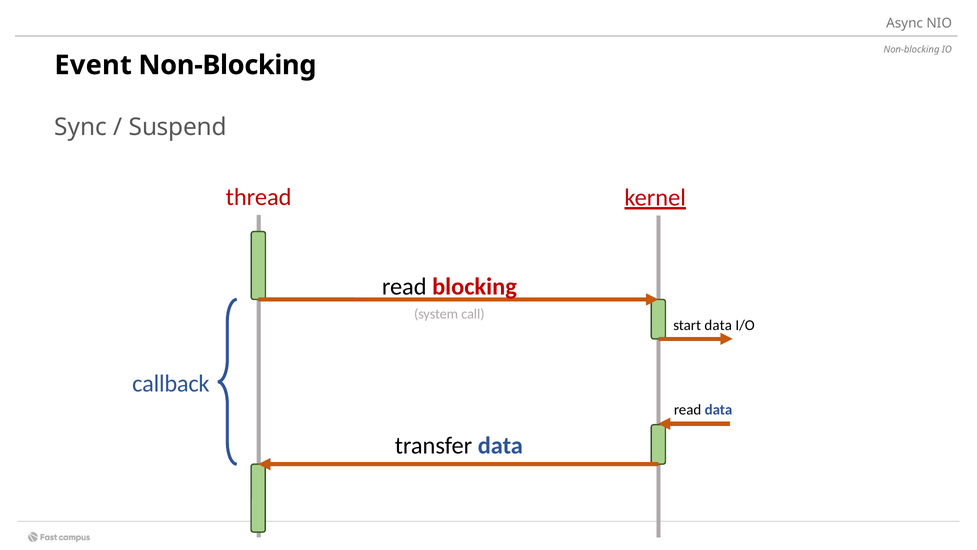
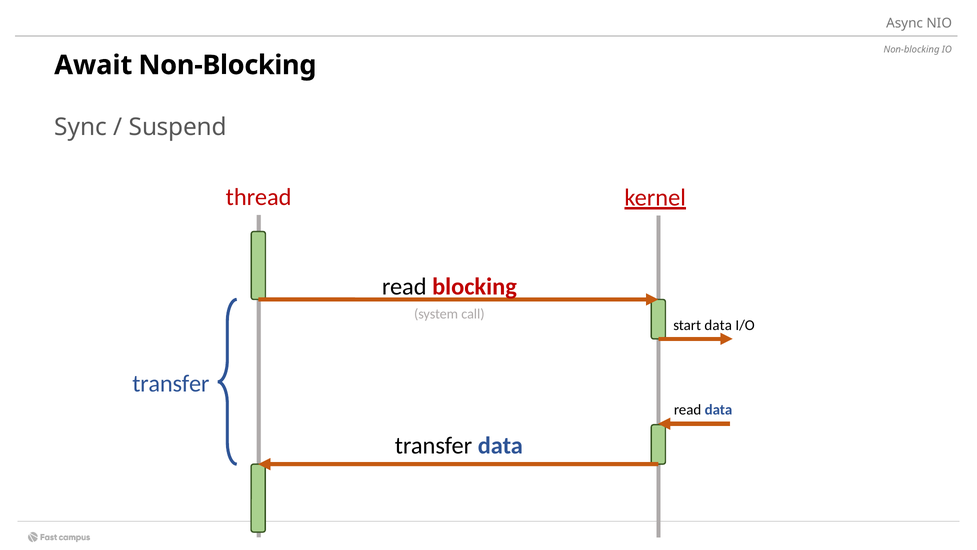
Event: Event -> Await (93, 65)
callback: callback -> transfer (171, 383)
